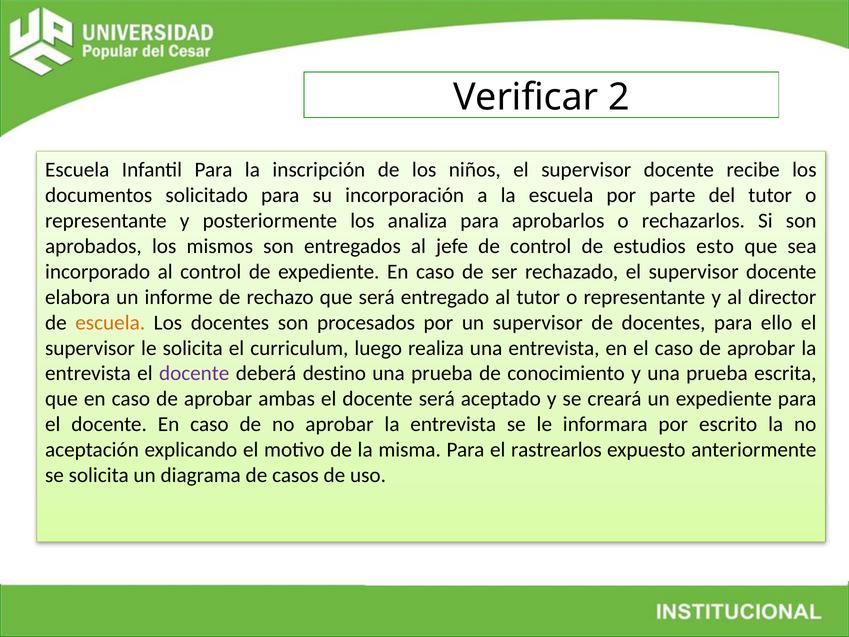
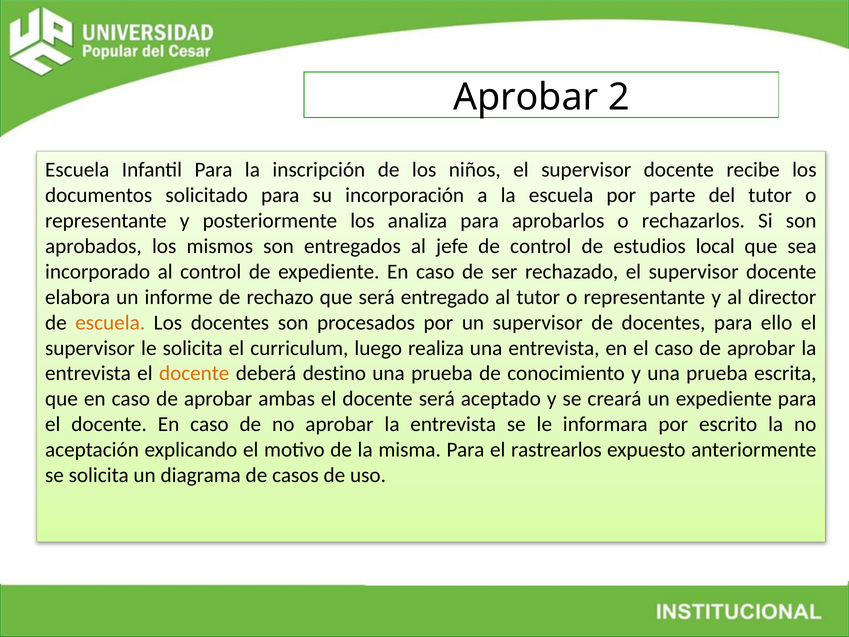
Verificar: Verificar -> Aprobar (526, 97)
esto: esto -> local (715, 246)
docente colour: purple -> orange (194, 373)
